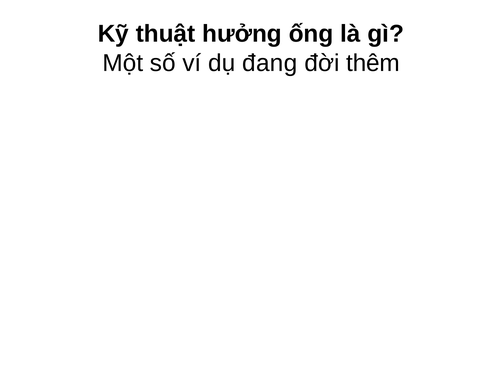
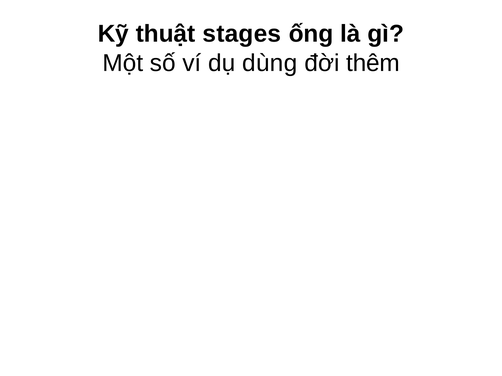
hưởng: hưởng -> stages (242, 34)
đang: đang -> dùng (270, 63)
